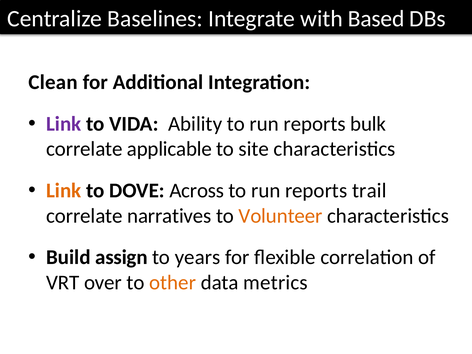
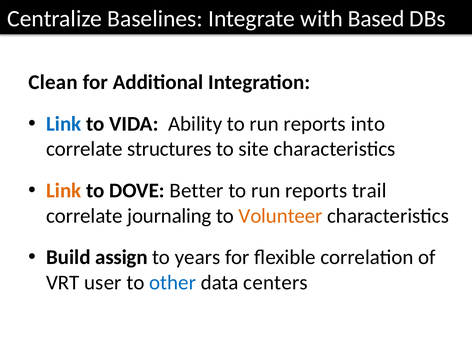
Link colour: purple -> blue (64, 124)
bulk: bulk -> into (368, 124)
applicable: applicable -> structures (169, 149)
Across: Across -> Better (197, 191)
narratives: narratives -> journaling (169, 216)
over: over -> user (103, 283)
other colour: orange -> blue (173, 283)
metrics: metrics -> centers (276, 283)
